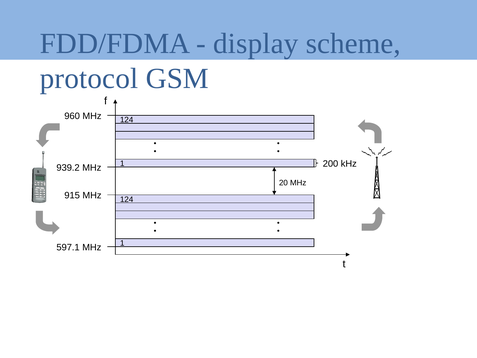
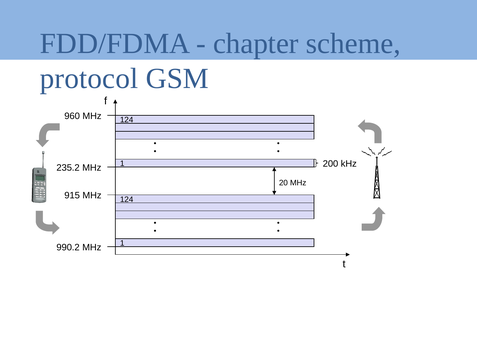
display: display -> chapter (256, 43)
939.2: 939.2 -> 235.2 (68, 168)
597.1: 597.1 -> 990.2 (68, 247)
